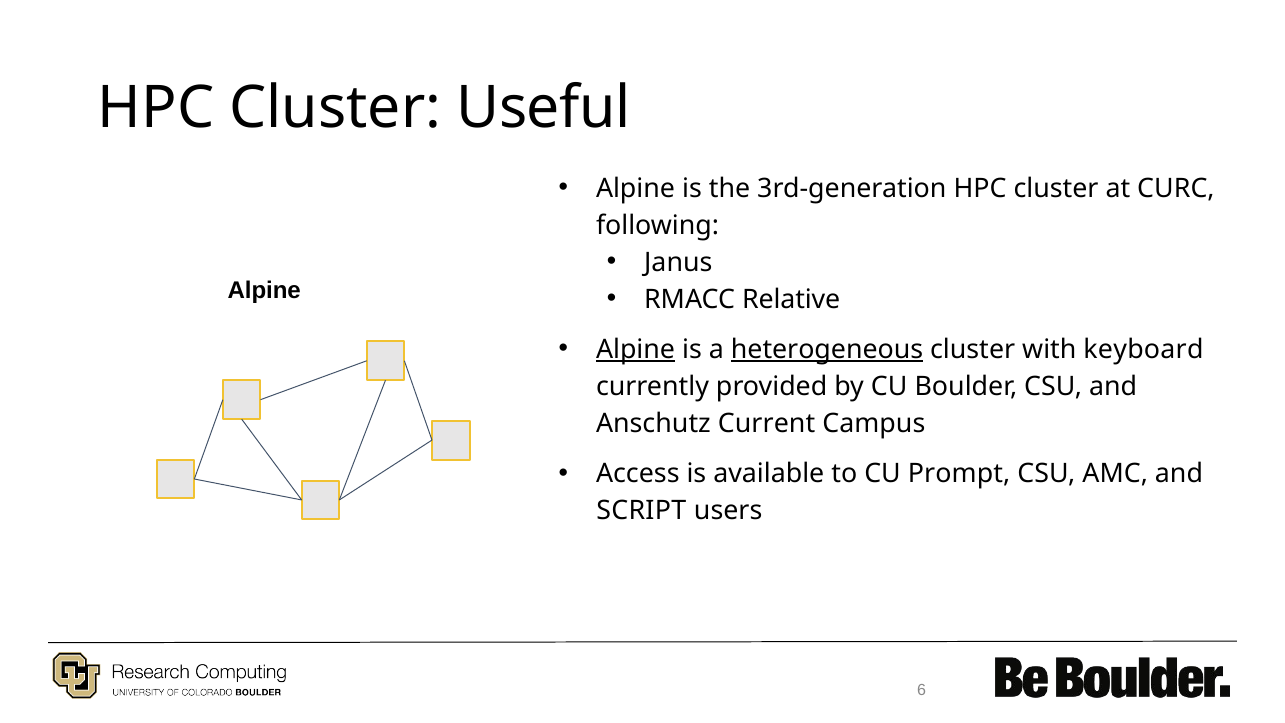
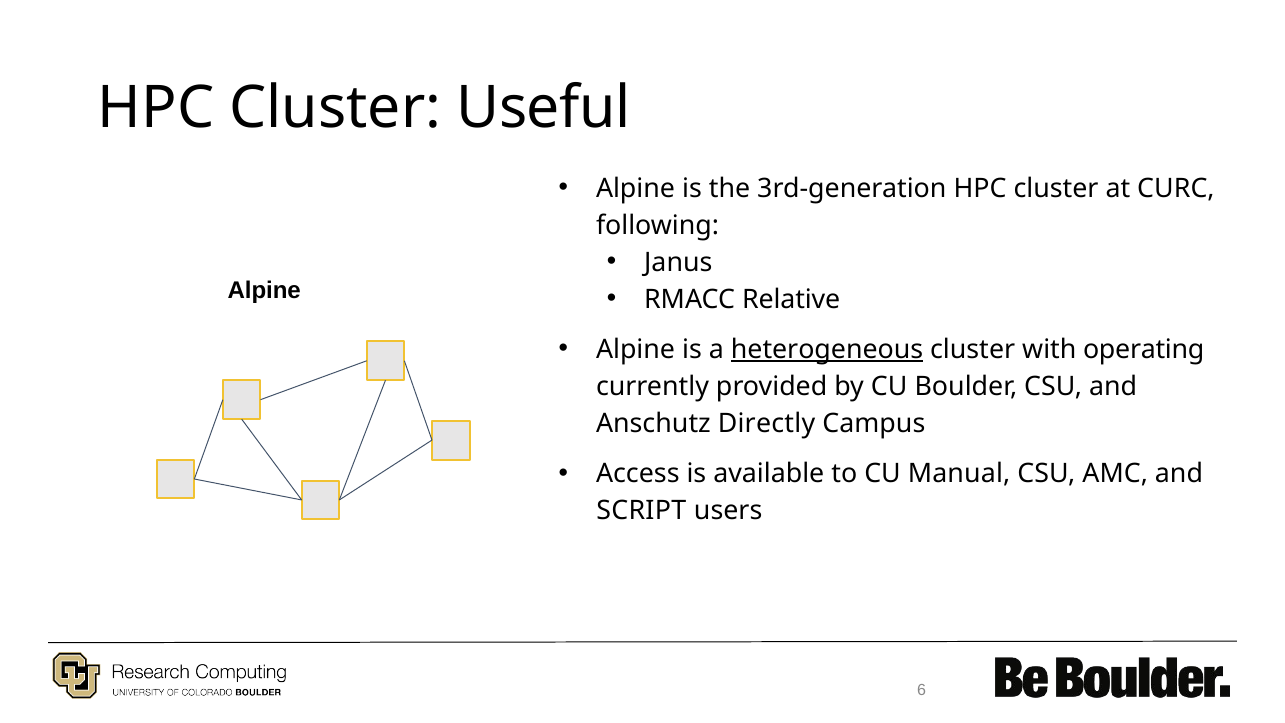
Alpine underline: present -> none (636, 350)
keyboard: keyboard -> operating (1144, 350)
Current: Current -> Directly (766, 423)
Prompt: Prompt -> Manual (959, 474)
